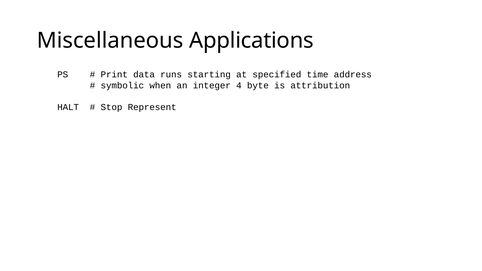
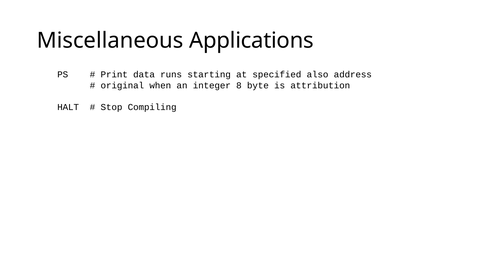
time: time -> also (318, 75)
symbolic: symbolic -> original (122, 85)
4: 4 -> 8 (239, 85)
Represent: Represent -> Compiling (152, 107)
